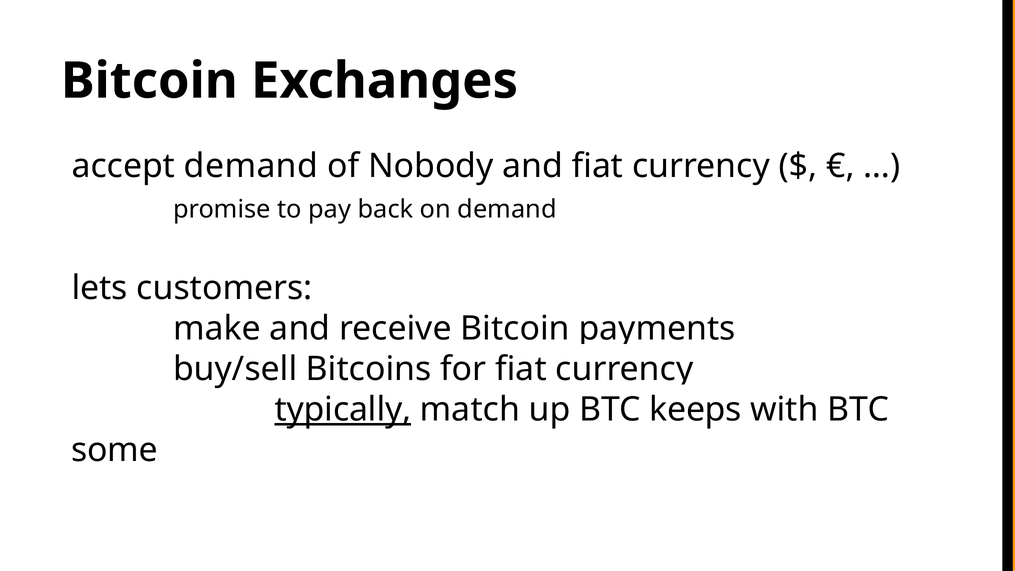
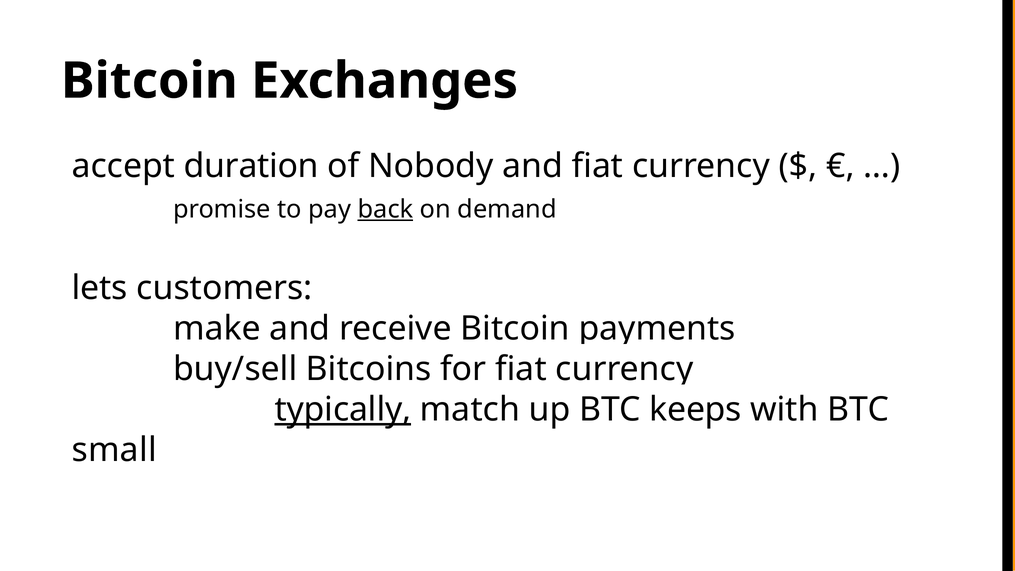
accept demand: demand -> duration (251, 166)
back underline: none -> present (385, 209)
some: some -> small (114, 450)
